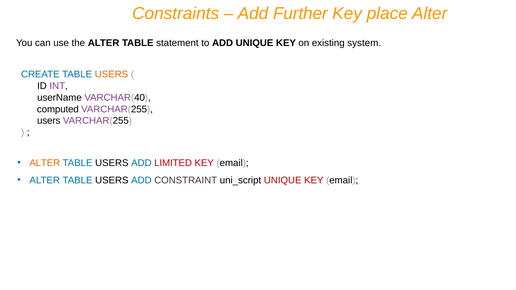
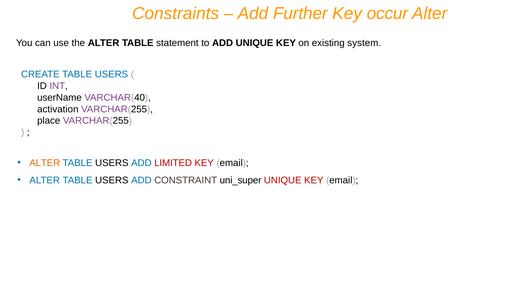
place: place -> occur (387, 13)
USERS colour: orange -> blue (111, 74)
computed: computed -> activation (58, 109)
users: users -> place (49, 121)
uni_script: uni_script -> uni_super (241, 180)
